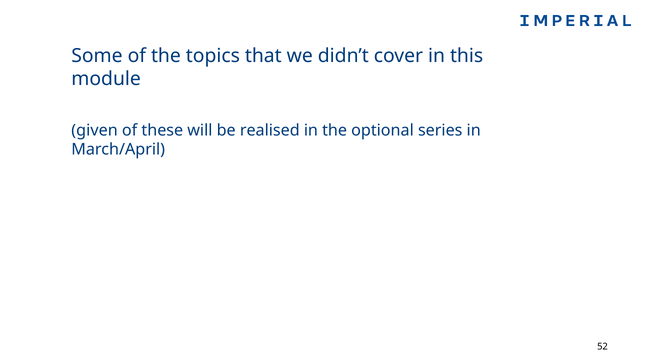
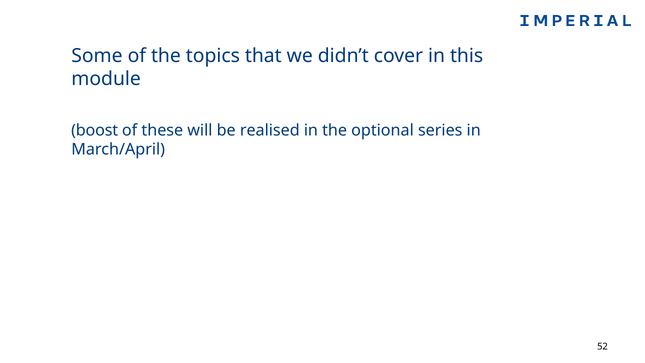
given: given -> boost (95, 130)
